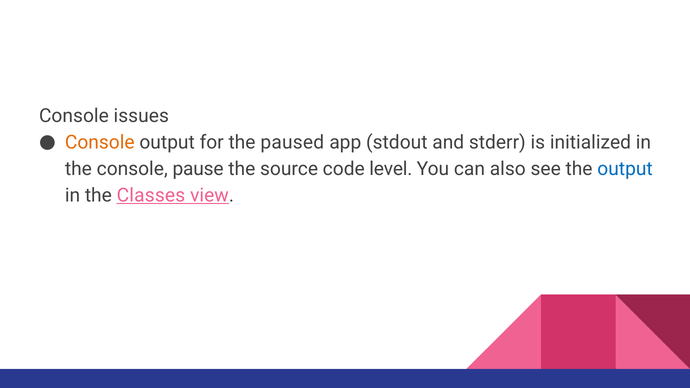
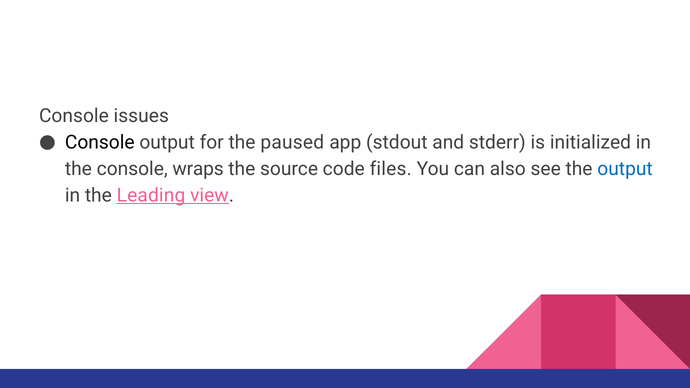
Console colour: orange -> black (100, 142)
pause: pause -> wraps (198, 169)
level: level -> files (391, 169)
Classes: Classes -> Leading (151, 195)
